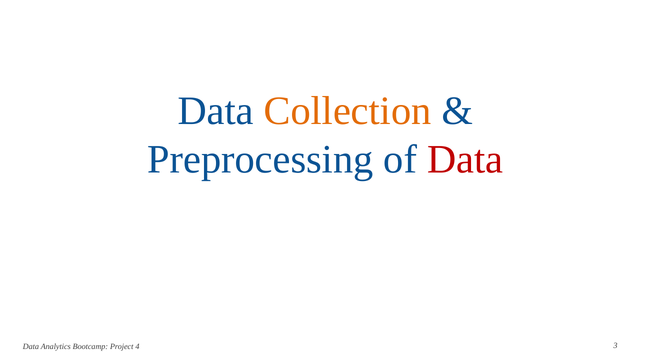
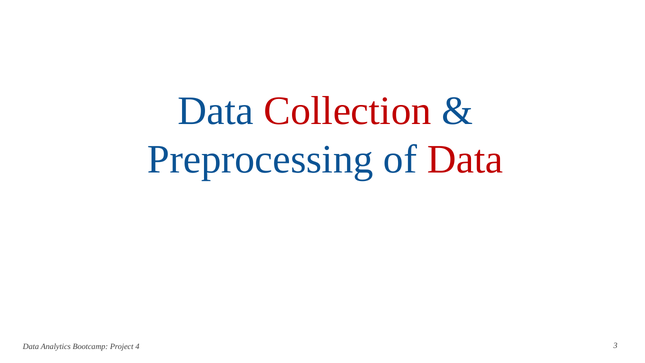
Collection colour: orange -> red (348, 111)
